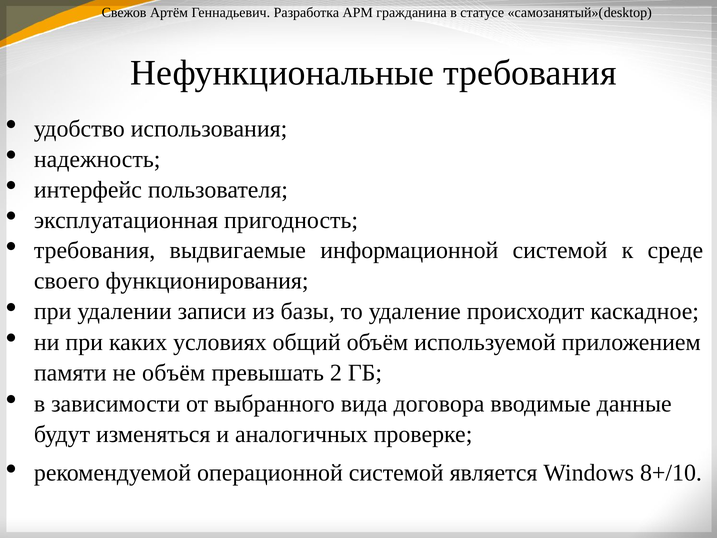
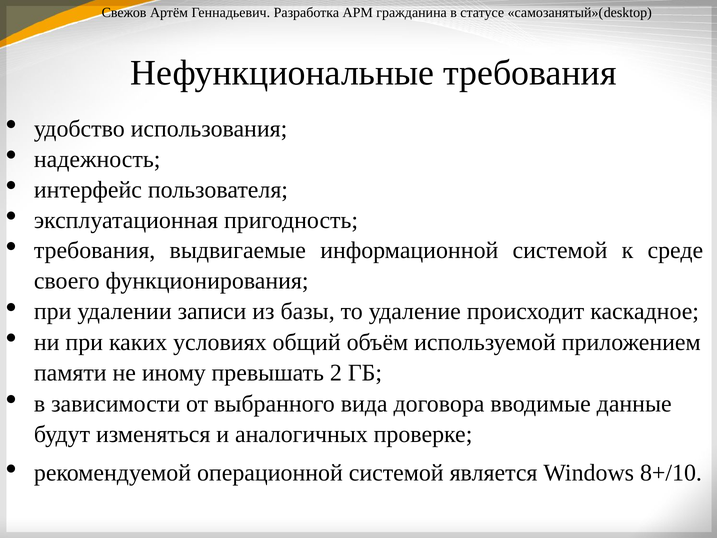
не объём: объём -> иному (174, 373)
